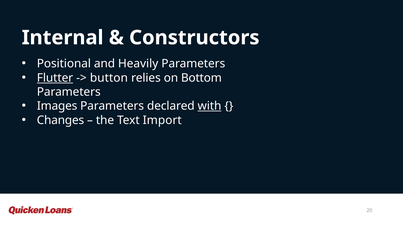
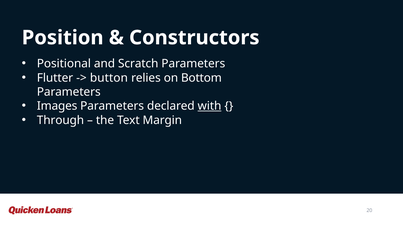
Internal: Internal -> Position (63, 38)
Heavily: Heavily -> Scratch (138, 64)
Flutter underline: present -> none (55, 78)
Changes: Changes -> Through (60, 120)
Import: Import -> Margin (162, 120)
